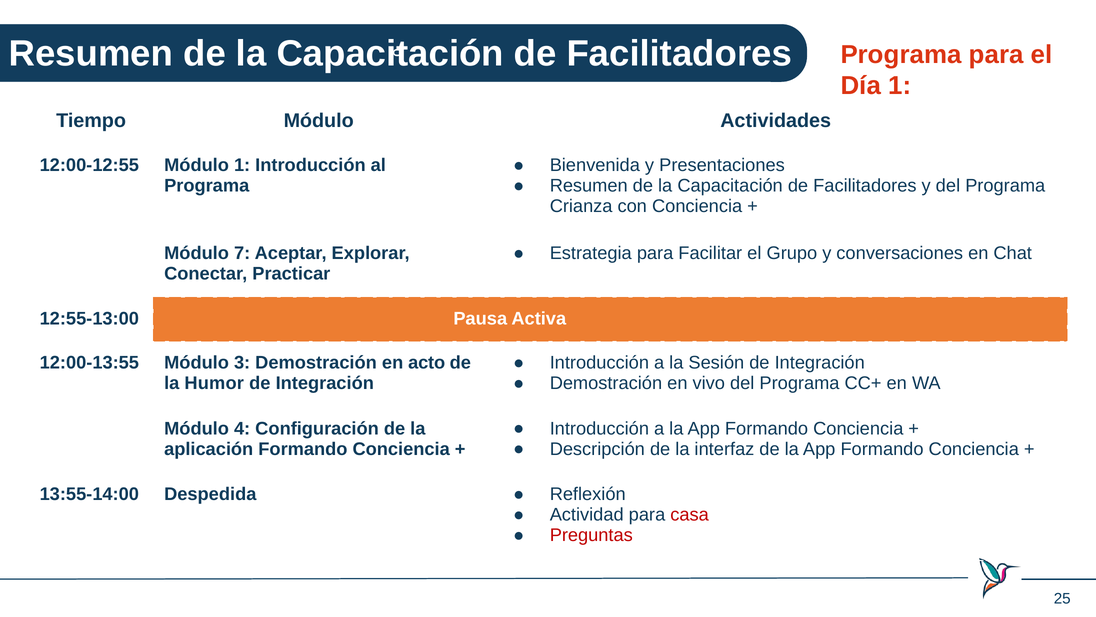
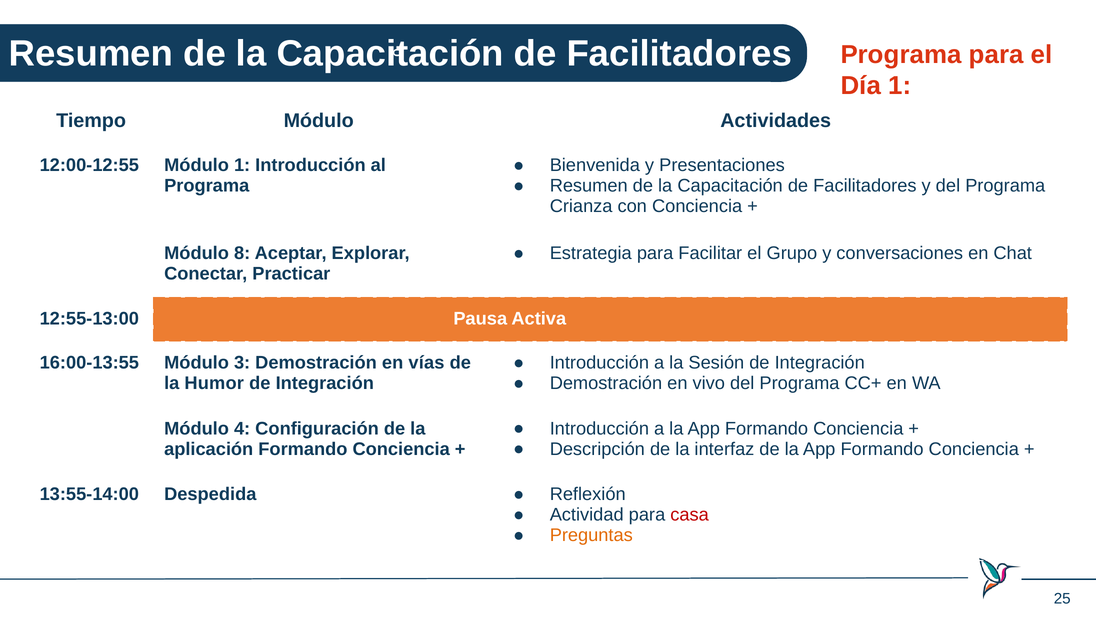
7: 7 -> 8 (242, 253)
12:00-13:55: 12:00-13:55 -> 16:00-13:55 (89, 362)
acto: acto -> vías (426, 362)
Preguntas colour: red -> orange (591, 535)
